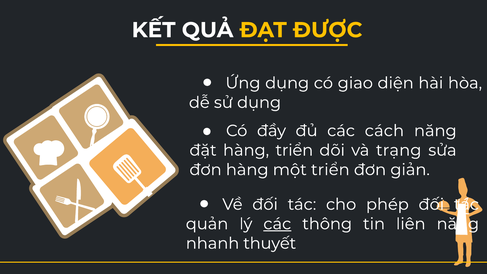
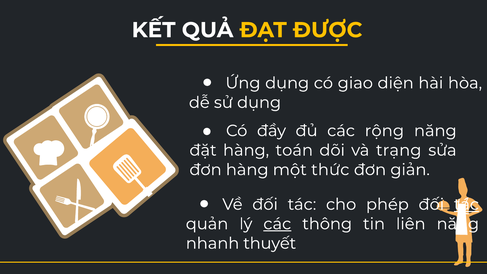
cách: cách -> rộng (384, 131)
triển: triển -> toán (294, 150)
một triển: triển -> thức (330, 170)
tác underline: none -> present (466, 204)
